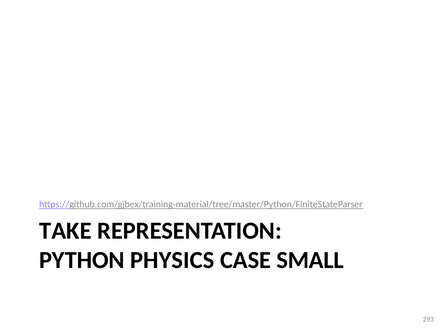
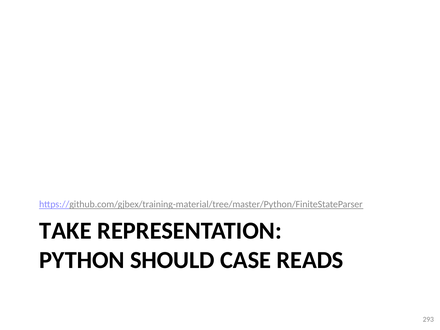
PHYSICS: PHYSICS -> SHOULD (172, 260)
SMALL: SMALL -> READS (310, 260)
